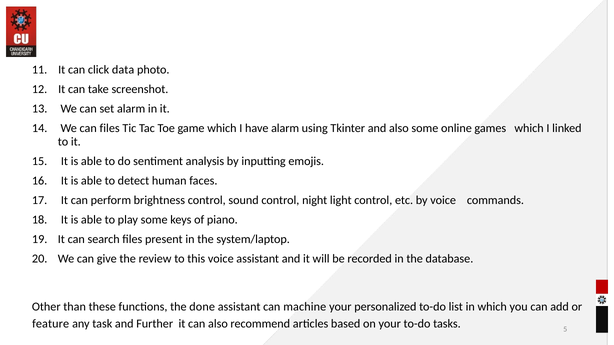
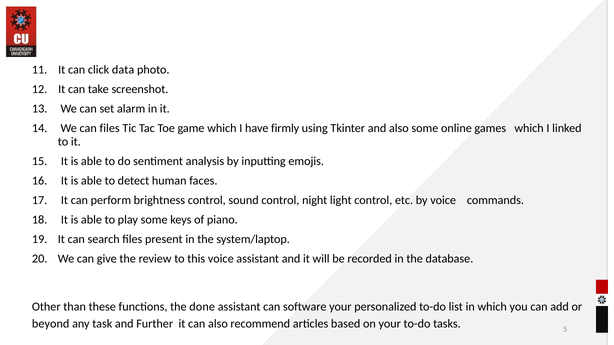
have alarm: alarm -> firmly (285, 129)
machine: machine -> software (305, 307)
feature: feature -> beyond (51, 324)
